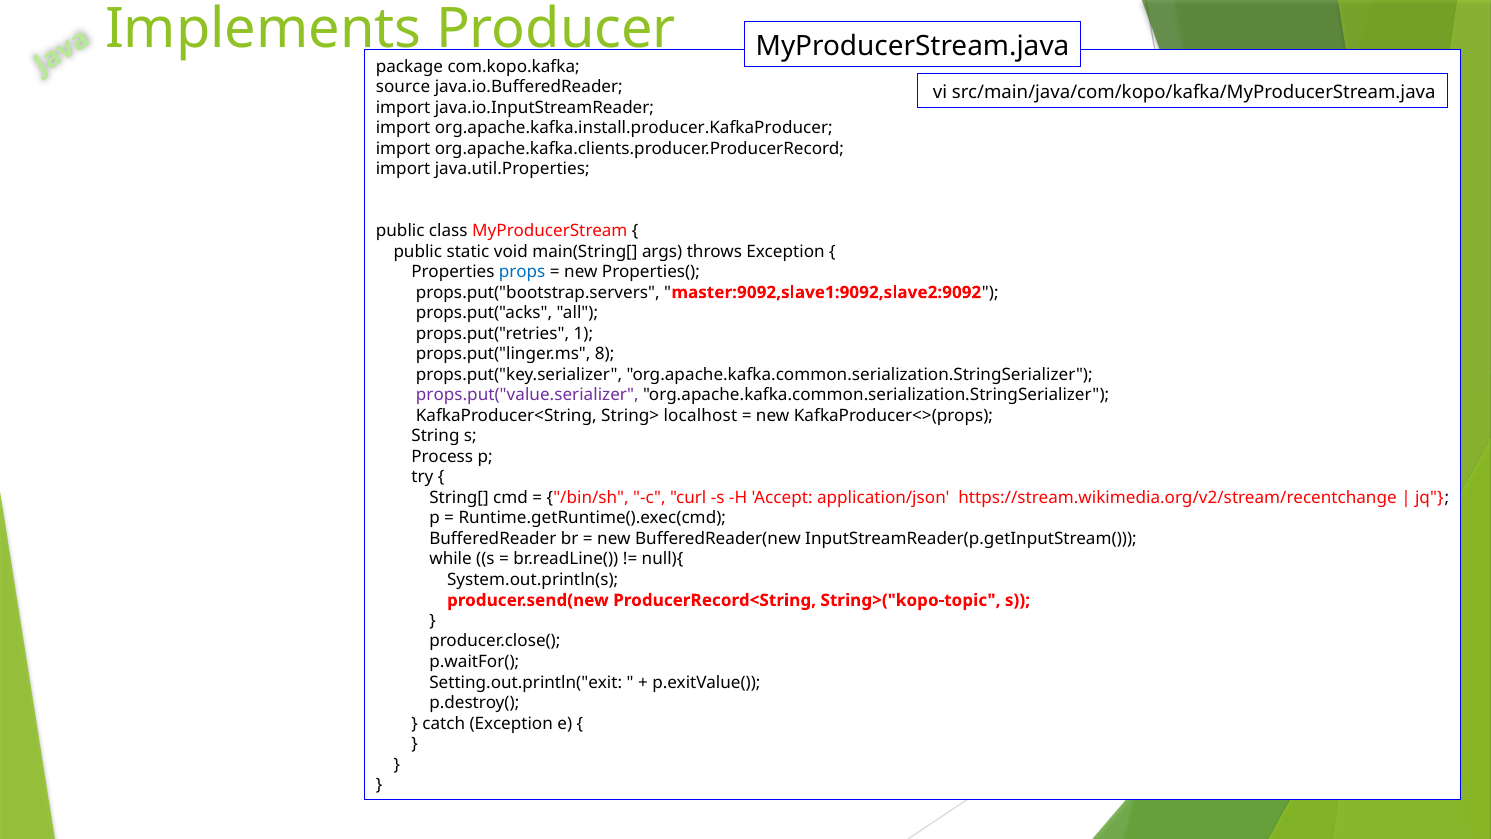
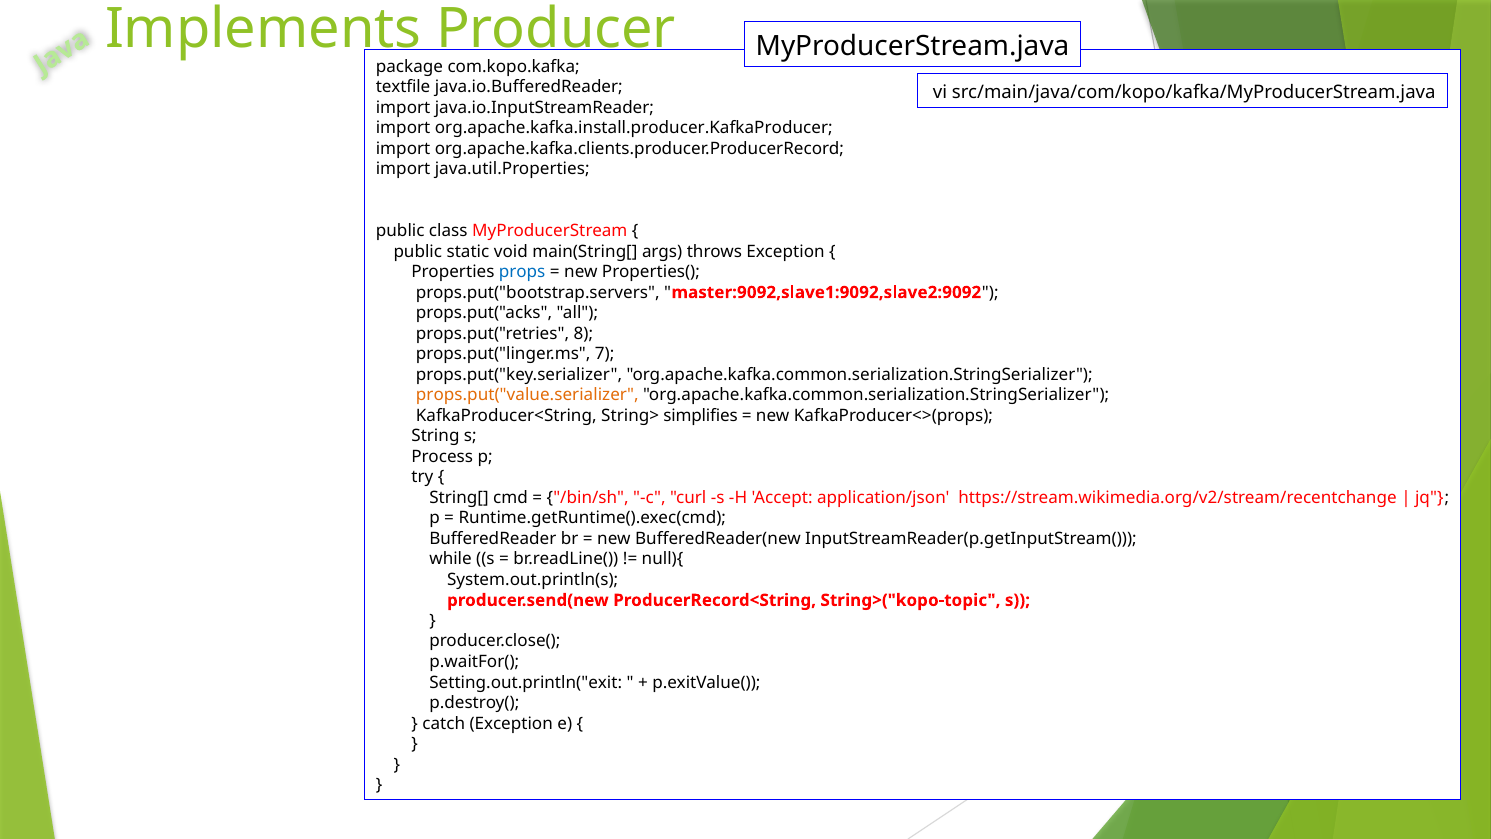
source: source -> textfile (403, 87)
1: 1 -> 8 (583, 333)
8: 8 -> 7 (605, 354)
props.put("value.serializer colour: purple -> orange (527, 395)
localhost: localhost -> simplifies (701, 415)
